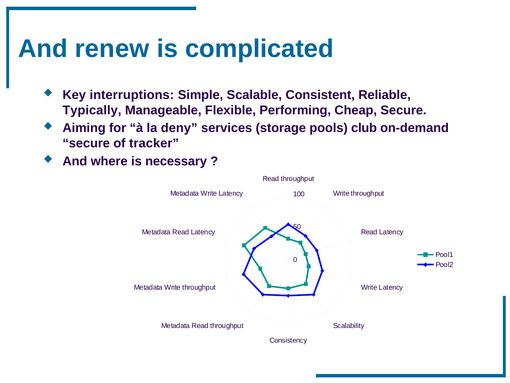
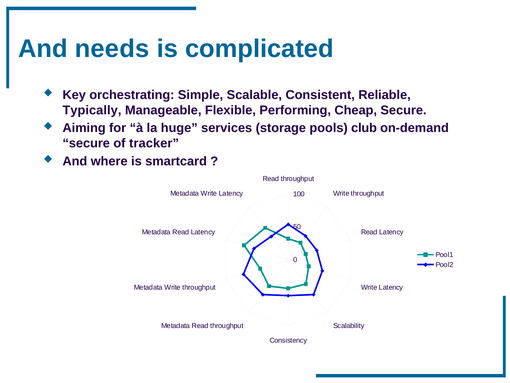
renew: renew -> needs (112, 49)
interruptions: interruptions -> orchestrating (132, 95)
deny: deny -> huge (179, 128)
necessary: necessary -> smartcard (176, 161)
